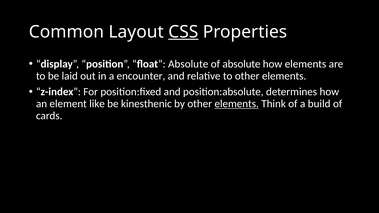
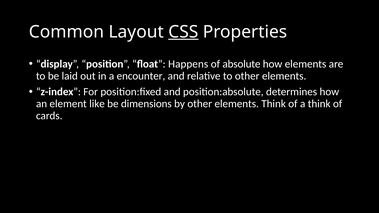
float Absolute: Absolute -> Happens (188, 64)
kinesthenic: kinesthenic -> dimensions (146, 104)
elements underline: present -> none (237, 104)
a build: build -> think (319, 104)
